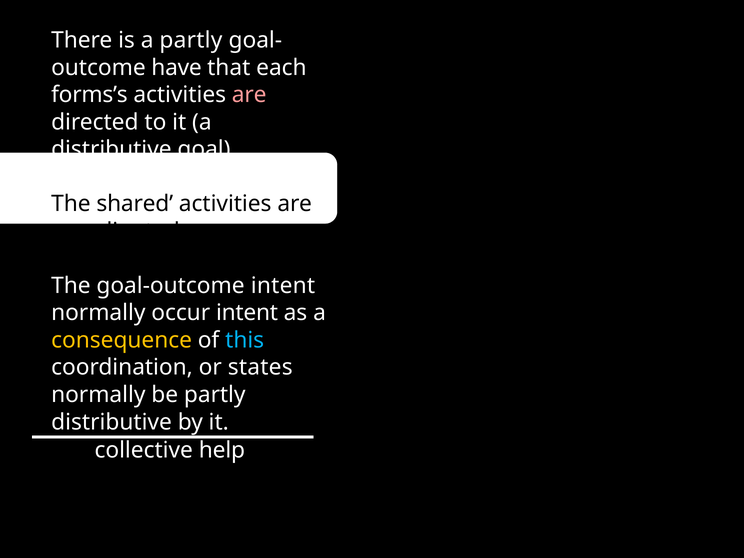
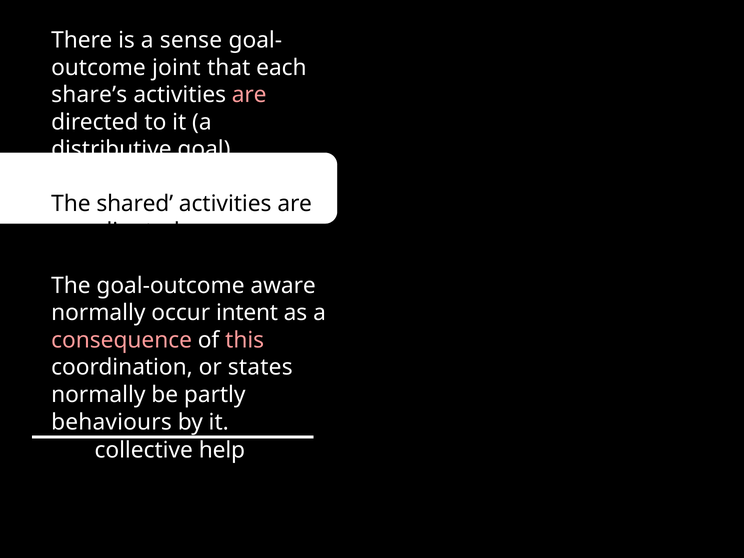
a partly: partly -> sense (191, 40)
have: have -> joint (176, 68)
forms’s: forms’s -> share’s (89, 95)
goal-outcome intent: intent -> aware (283, 286)
consequence colour: yellow -> pink (122, 340)
this colour: light blue -> pink (245, 340)
distributive: distributive -> behaviours (111, 422)
